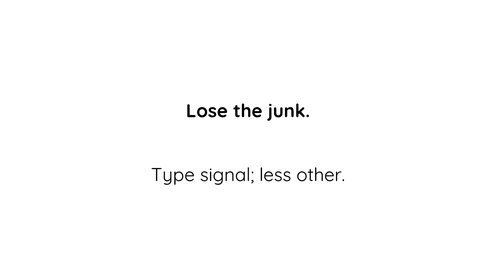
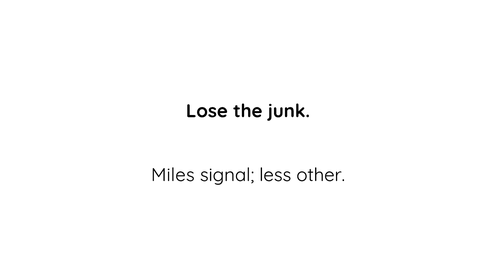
Type: Type -> Miles (173, 175)
